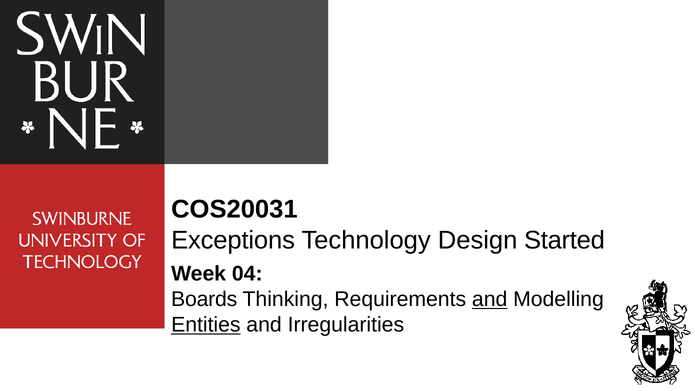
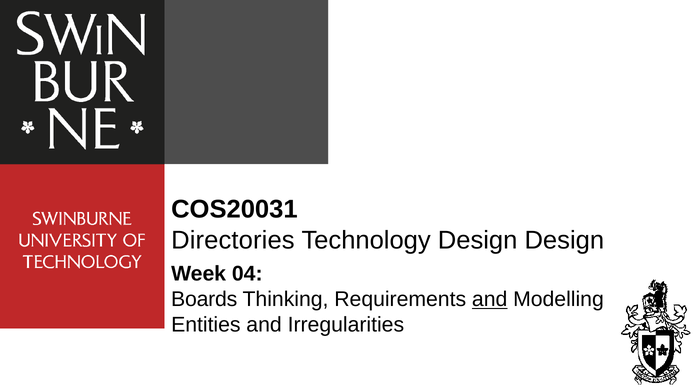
Exceptions: Exceptions -> Directories (233, 240)
Design Started: Started -> Design (564, 240)
Entities underline: present -> none (206, 325)
